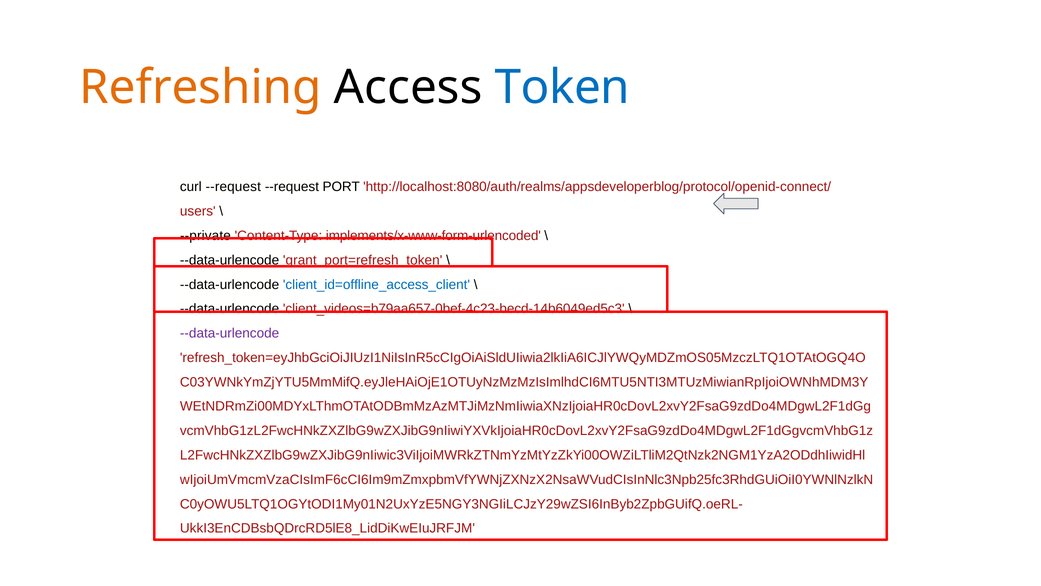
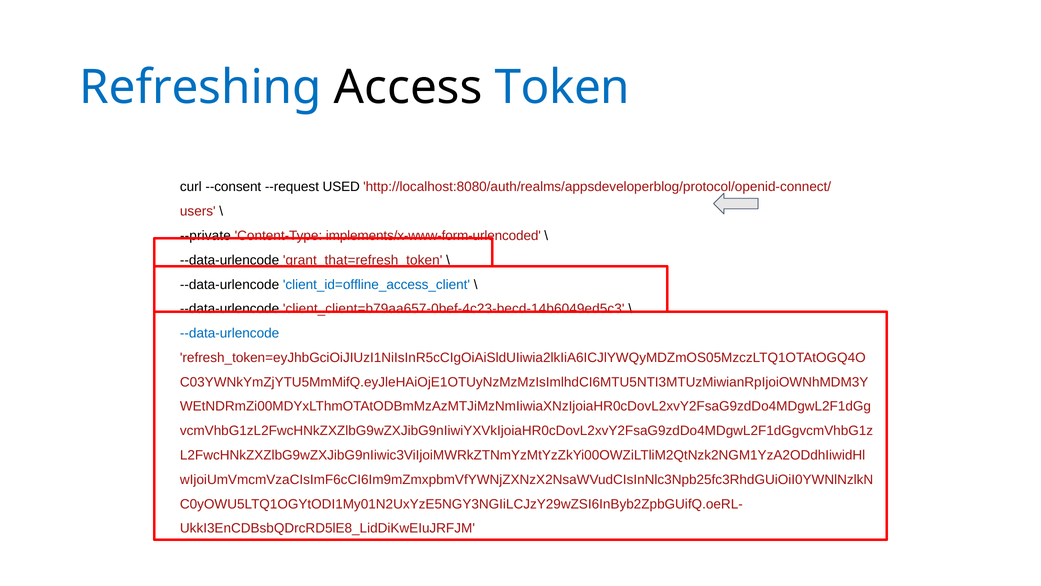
Refreshing colour: orange -> blue (200, 87)
curl --request: --request -> --consent (233, 187)
PORT: PORT -> USED (341, 187)
grant_port=refresh_token: grant_port=refresh_token -> grant_that=refresh_token (363, 260)
client_videos=b79aa657-0bef-4c23-becd-14b6049ed5c3: client_videos=b79aa657-0bef-4c23-becd-14b6049ed5c3 -> client_client=b79aa657-0bef-4c23-becd-14b6049ed5c3 (454, 309)
--data-urlencode colour: purple -> blue (230, 333)
